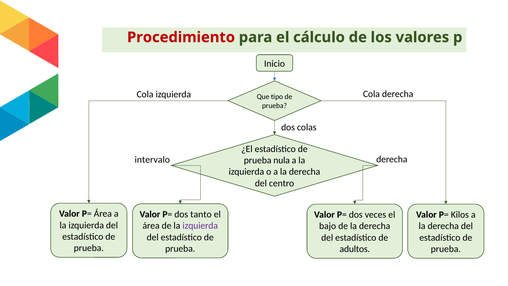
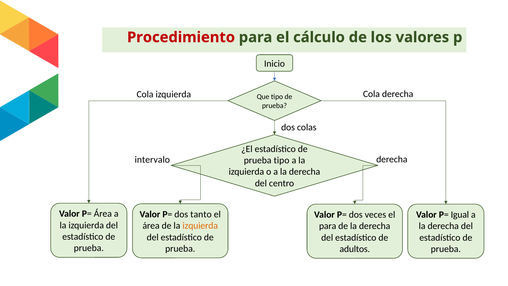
prueba nula: nula -> tipo (282, 160)
Kilos: Kilos -> Igual (460, 214)
izquierda colour: purple -> orange (200, 226)
bajo: bajo -> para (328, 226)
